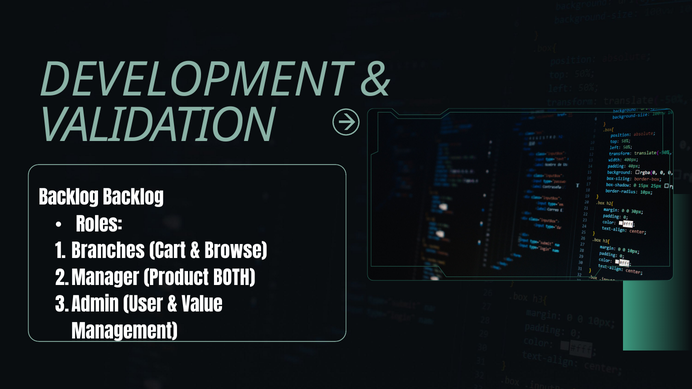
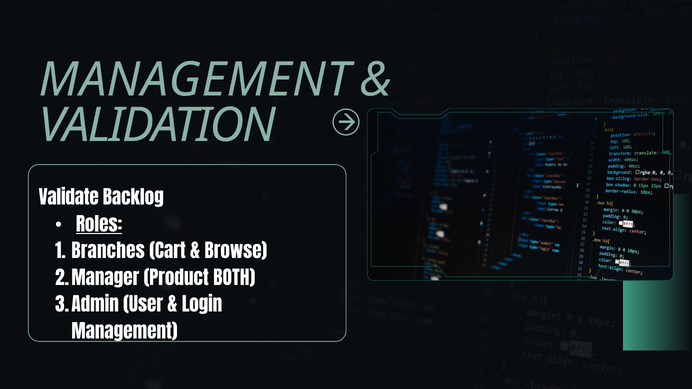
DEVELOPMENT: DEVELOPMENT -> MANAGEMENT (195, 80)
Backlog: Backlog -> Validate (69, 199)
Roles underline: none -> present (99, 225)
Value: Value -> Login (202, 306)
